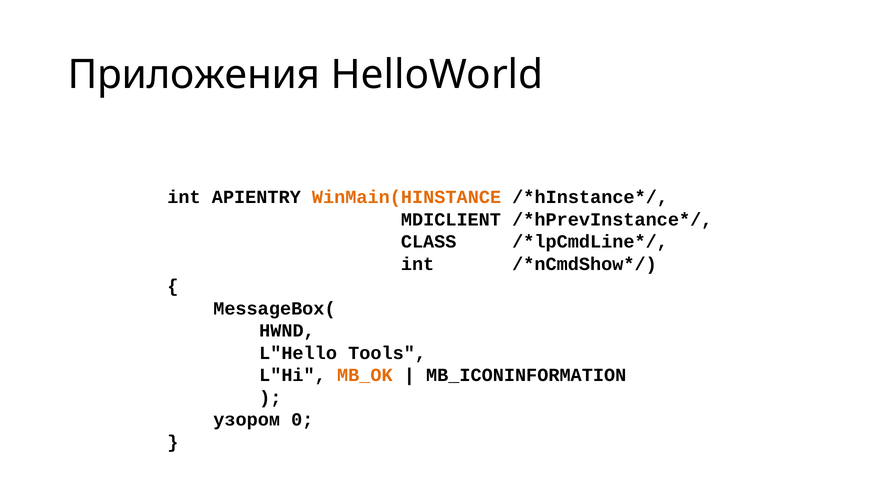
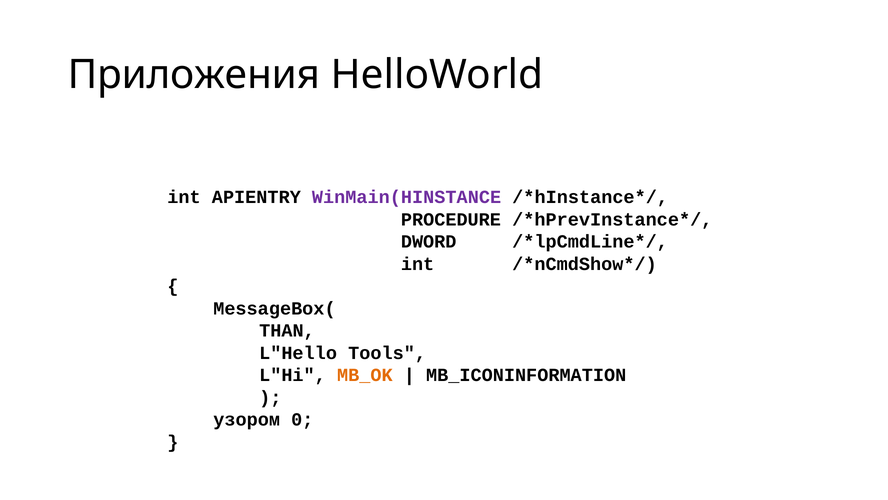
WinMain(HINSTANCE colour: orange -> purple (407, 197)
MDICLIENT: MDICLIENT -> PROCEDURE (451, 219)
CLASS: CLASS -> DWORD (429, 242)
HWND: HWND -> THAN (287, 330)
